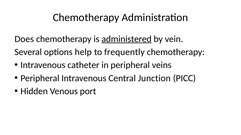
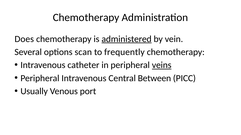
help: help -> scan (83, 52)
veins underline: none -> present (162, 65)
Junction: Junction -> Between (154, 79)
Hidden: Hidden -> Usually (34, 92)
